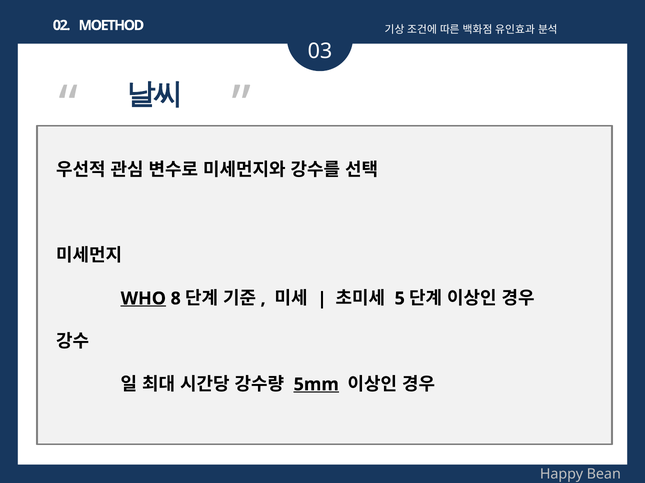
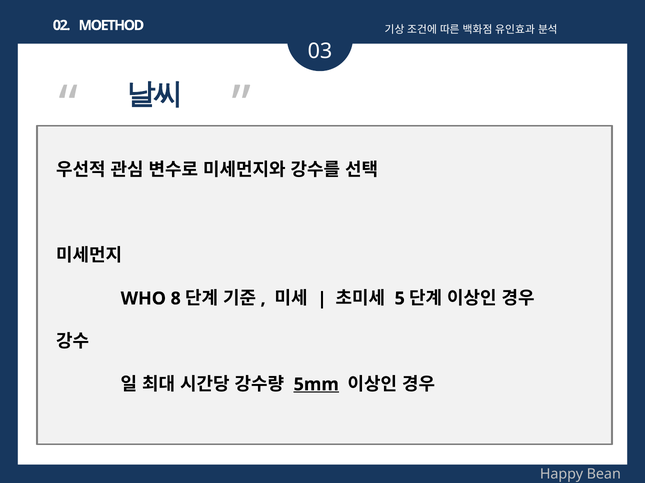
WHO underline: present -> none (143, 299)
